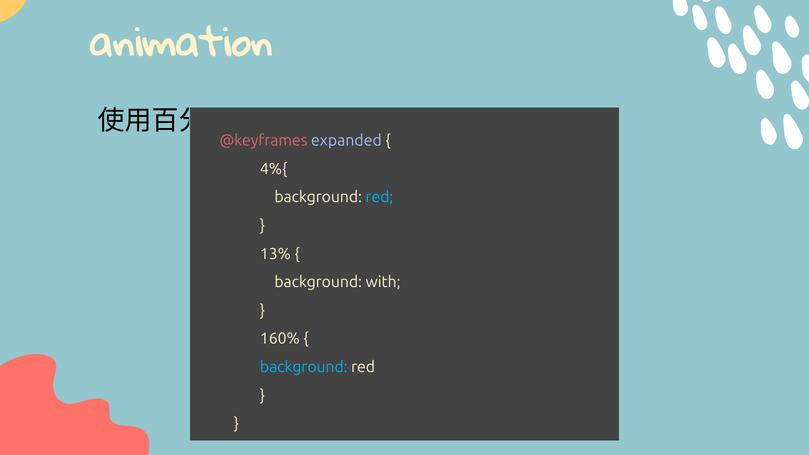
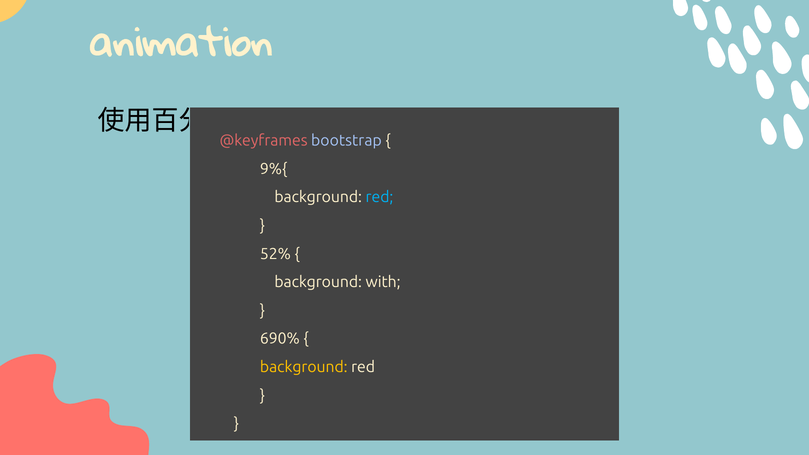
expanded: expanded -> bootstrap (346, 141)
4%{: 4%{ -> 9%{ (274, 169)
13%: 13% -> 52% (275, 254)
160%: 160% -> 690% (280, 339)
background colour: light blue -> yellow (304, 367)
